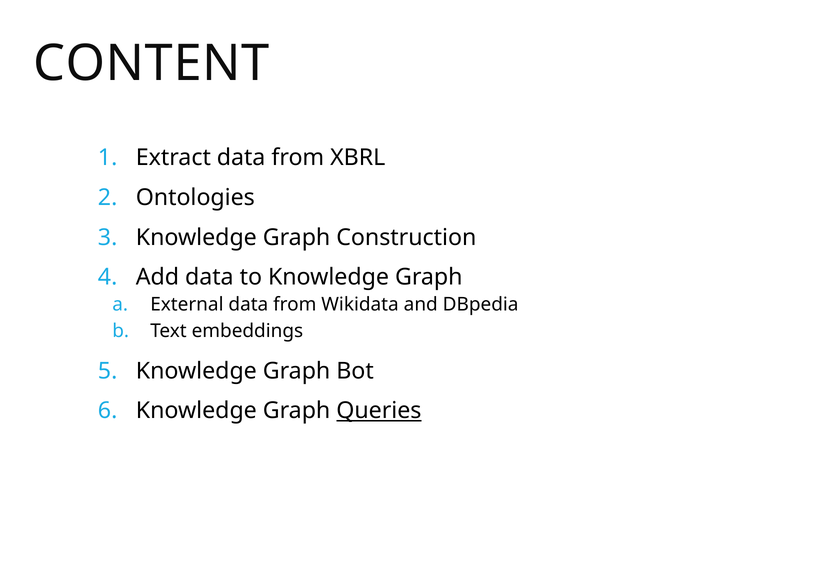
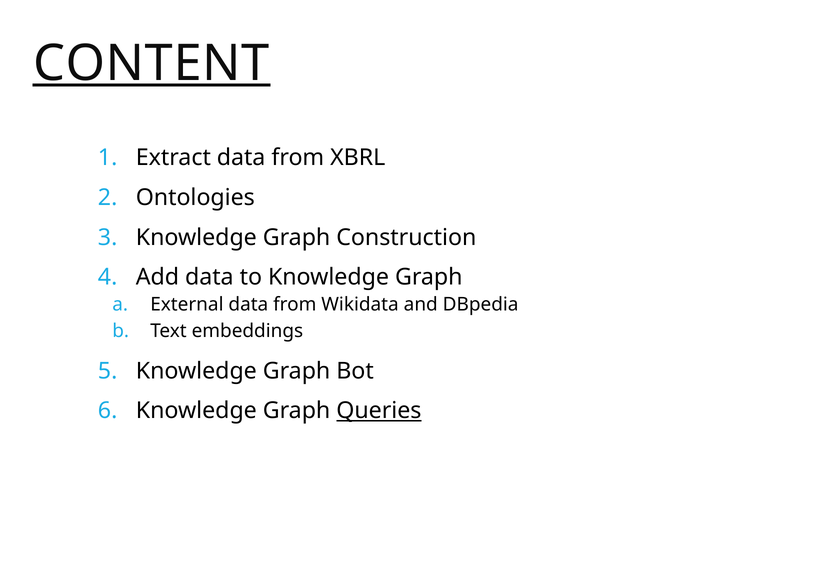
CONTENT underline: none -> present (151, 63)
